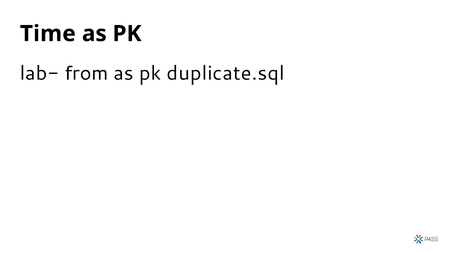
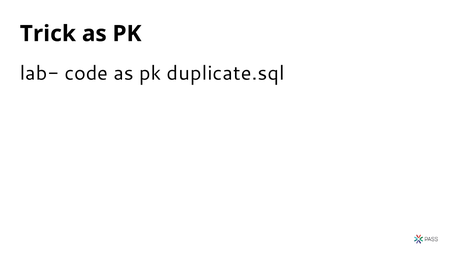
Time: Time -> Trick (48, 34)
from: from -> code (86, 73)
